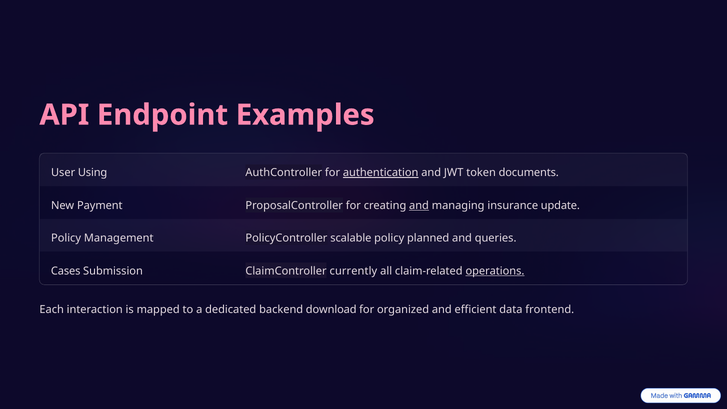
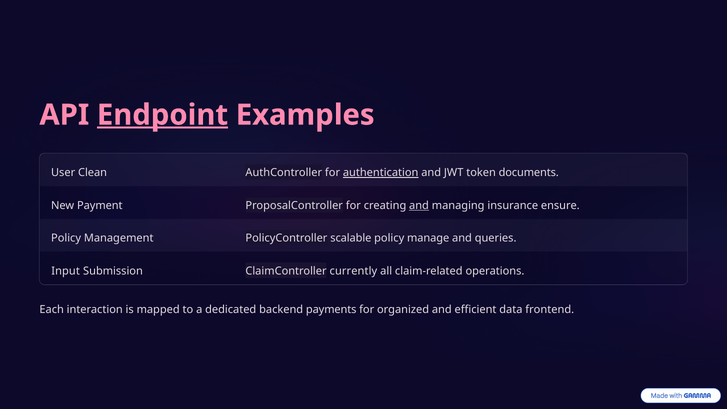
Endpoint underline: none -> present (162, 115)
Using: Using -> Clean (93, 173)
update: update -> ensure (560, 205)
planned: planned -> manage (428, 238)
Cases: Cases -> Input (66, 271)
operations underline: present -> none (495, 271)
download: download -> payments (331, 309)
